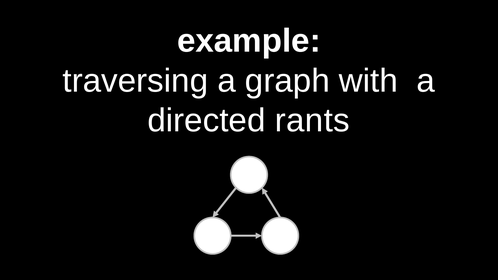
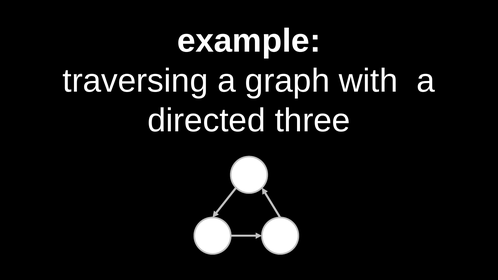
rants: rants -> three (312, 121)
